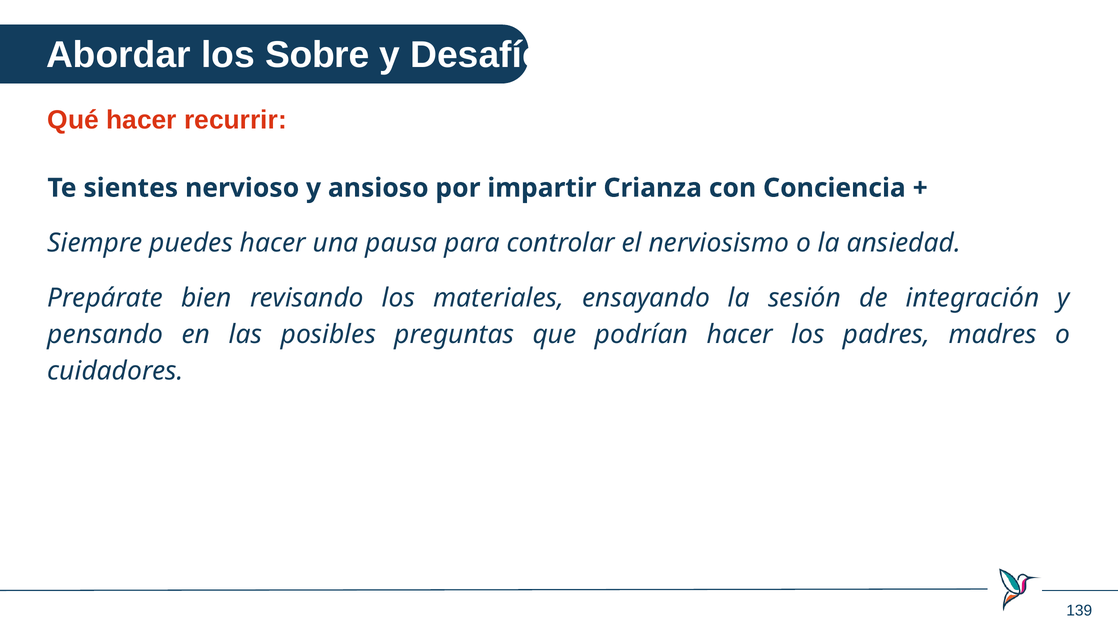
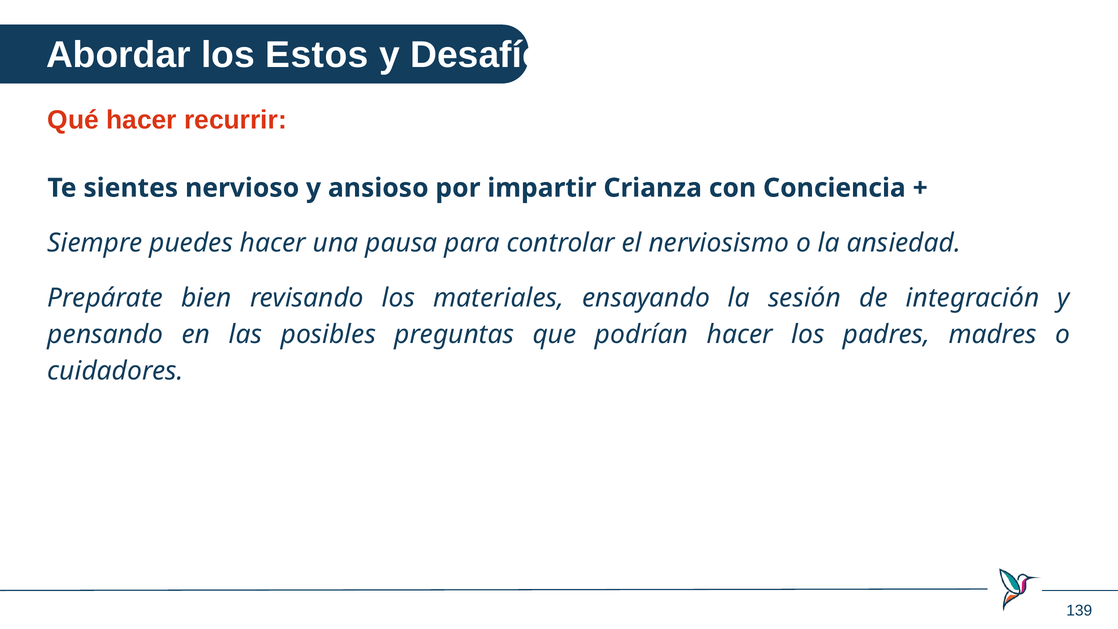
Sobre: Sobre -> Estos (317, 55)
